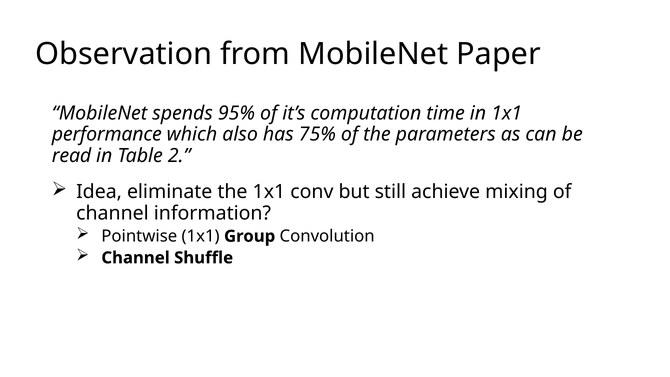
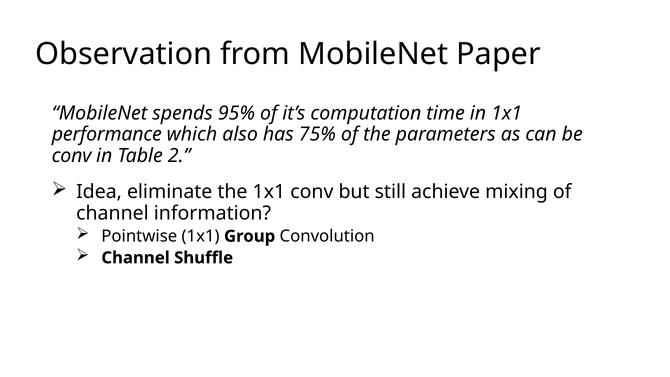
read: read -> conv (72, 155)
